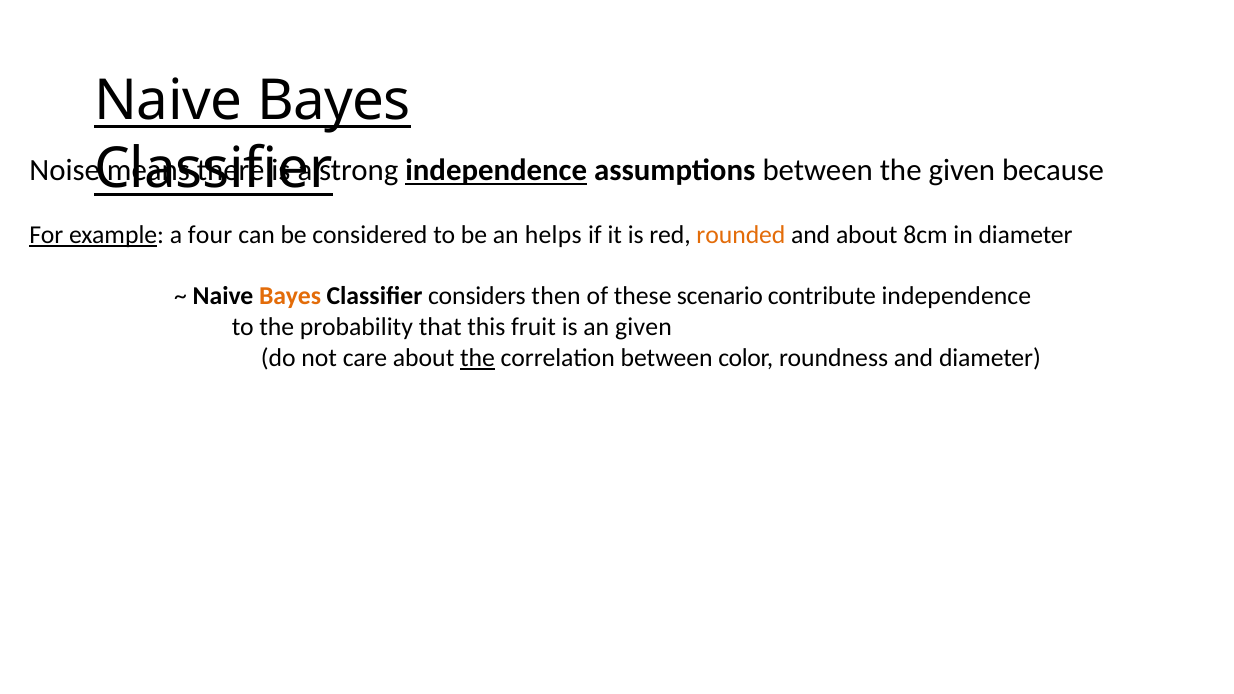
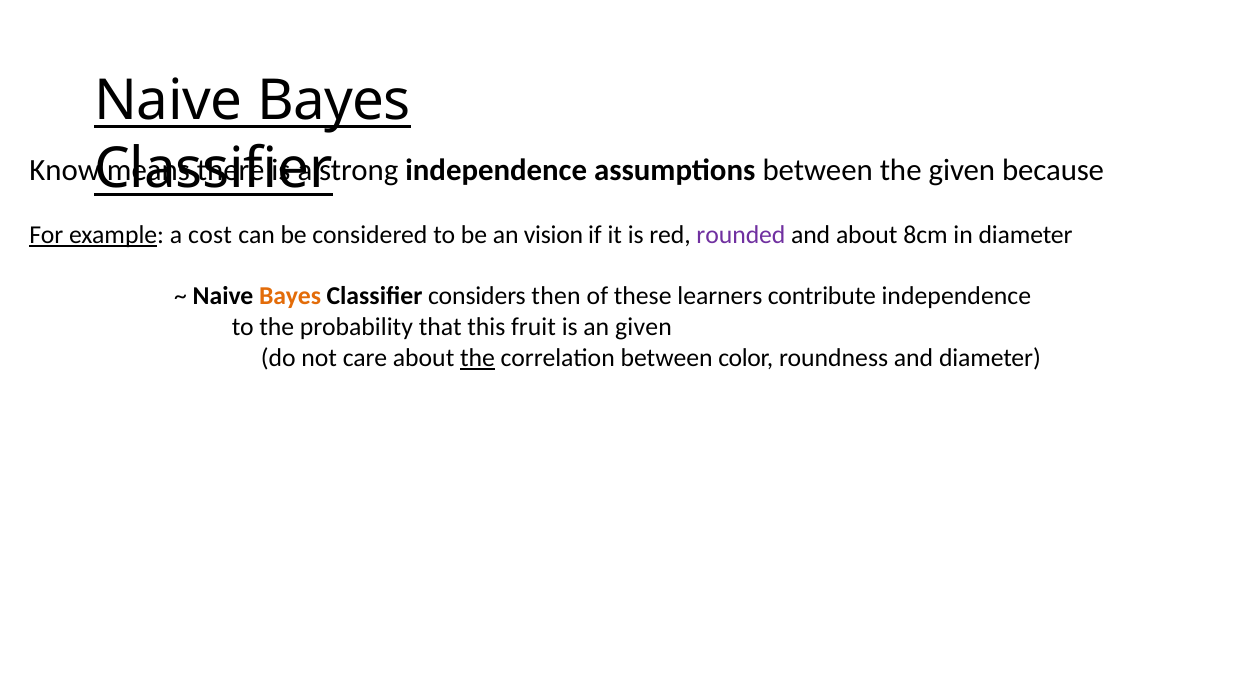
Noise: Noise -> Know (65, 171)
independence underline: present -> none (496, 171)
four: four -> cost (210, 235)
helps: helps -> vision (554, 235)
rounded colour: orange -> purple (741, 235)
scenario: scenario -> learners (720, 296)
